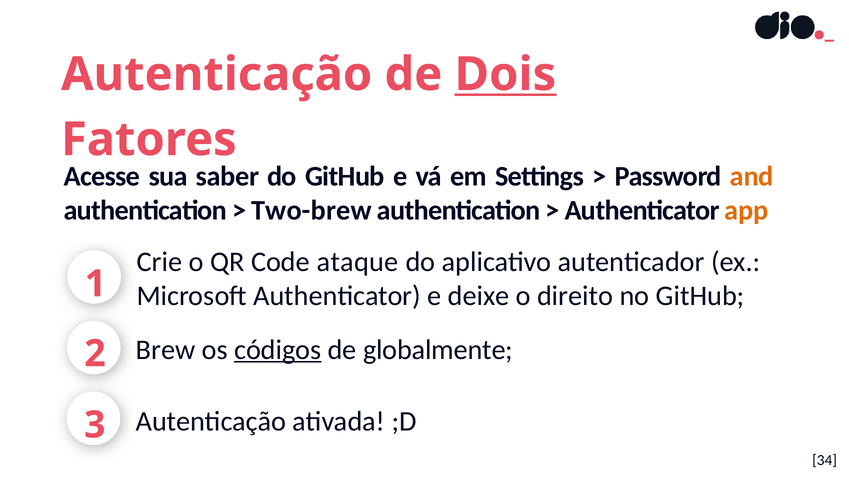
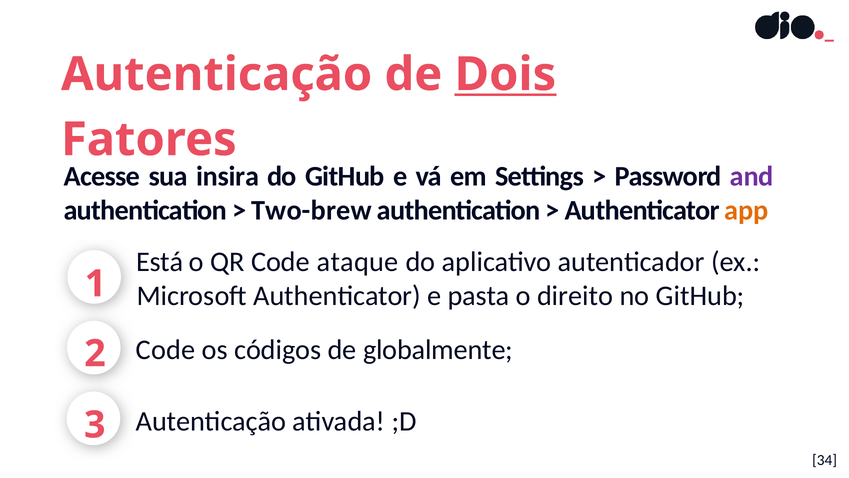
saber: saber -> insira (228, 176)
and colour: orange -> purple (752, 176)
Crie: Crie -> Está (160, 262)
deixe: deixe -> pasta (479, 296)
Brew: Brew -> Code (166, 349)
códigos underline: present -> none (278, 349)
